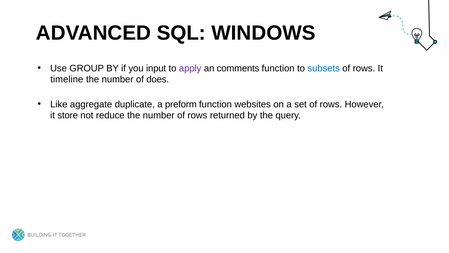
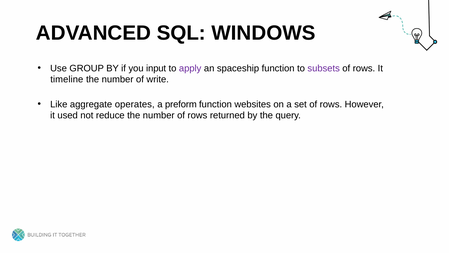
comments: comments -> spaceship (238, 68)
subsets colour: blue -> purple (324, 68)
does: does -> write (158, 79)
duplicate: duplicate -> operates (135, 104)
store: store -> used (68, 115)
